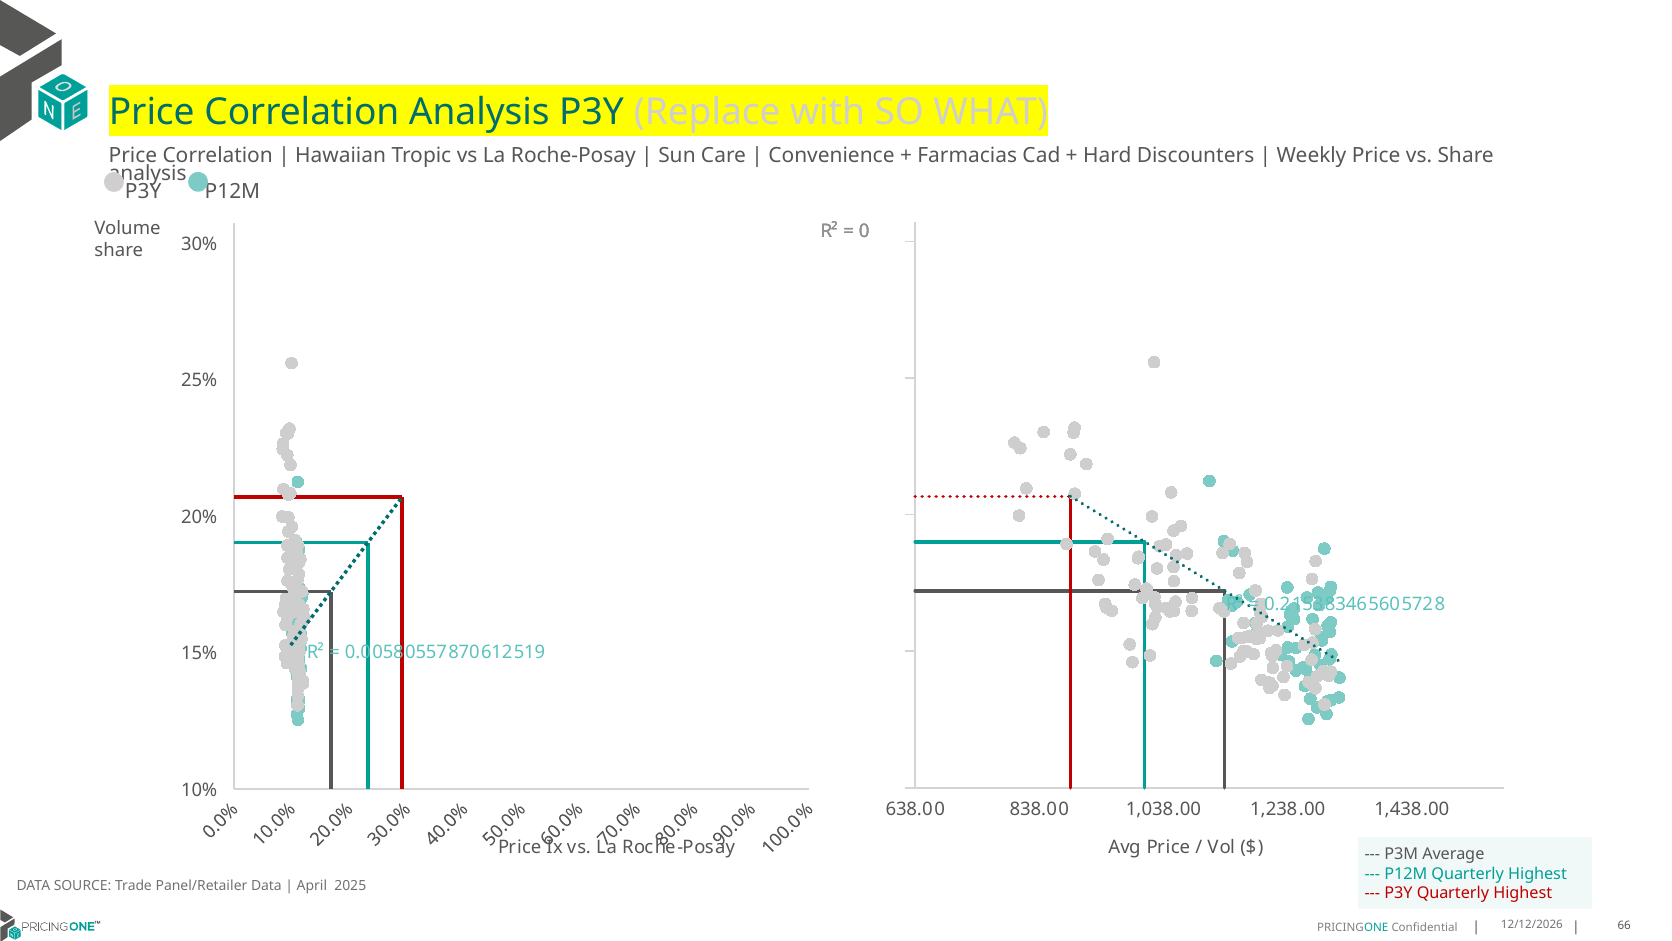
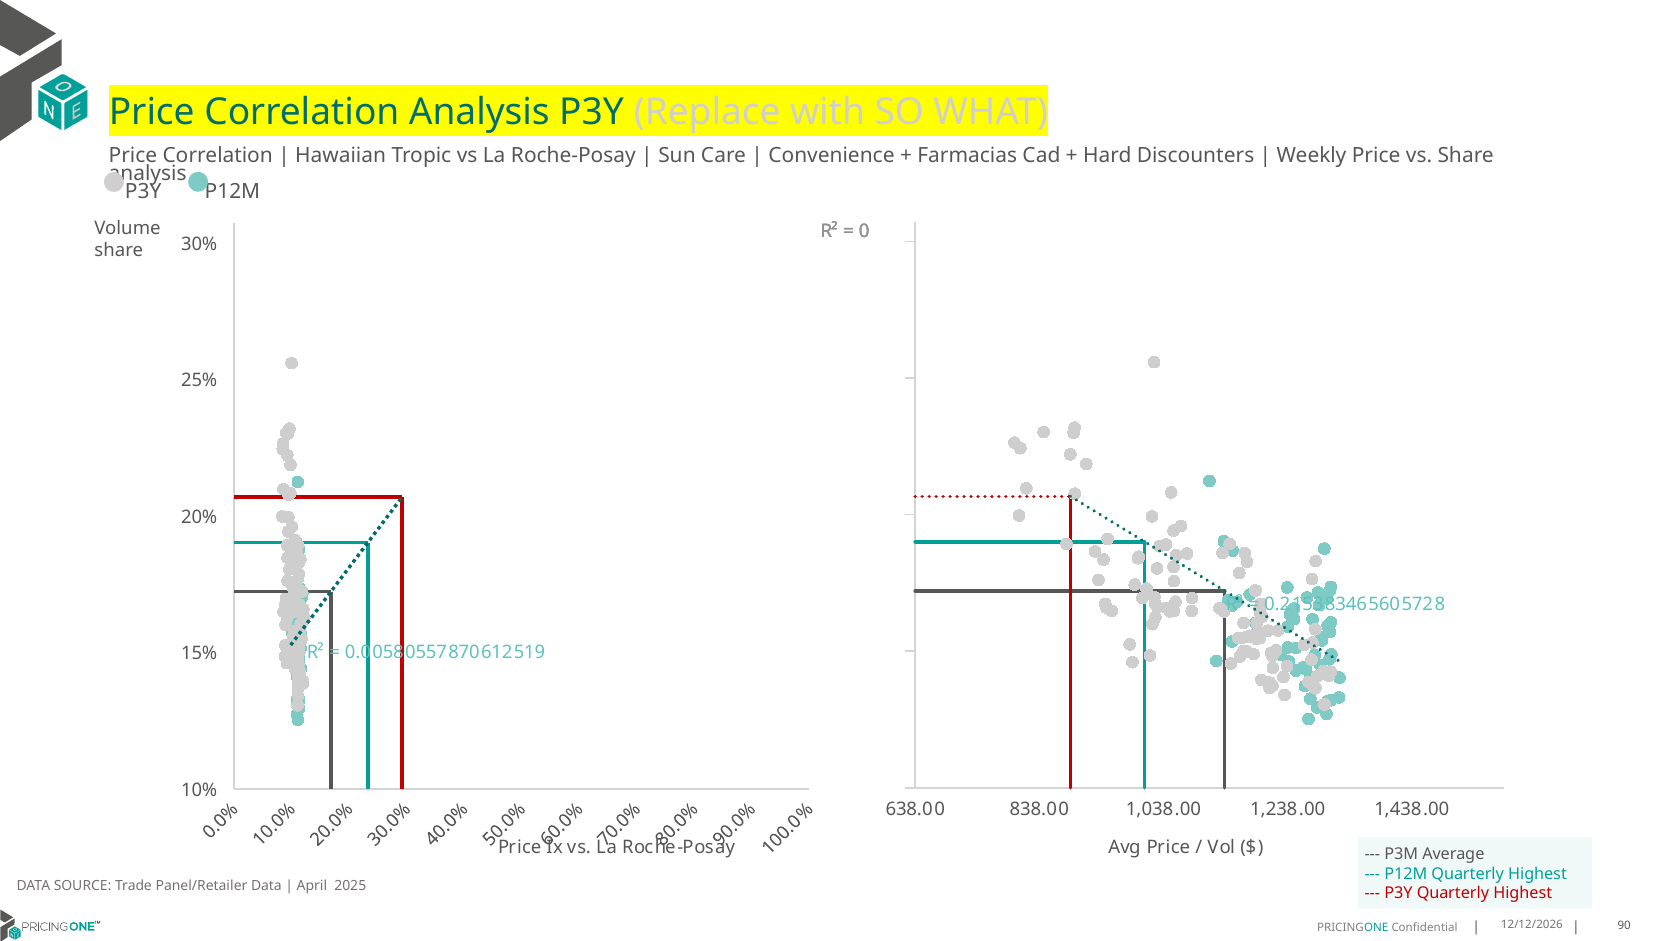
66: 66 -> 90 (1624, 925)
